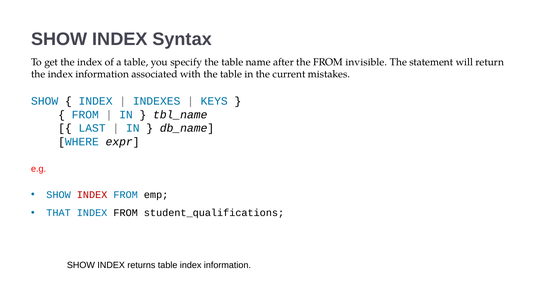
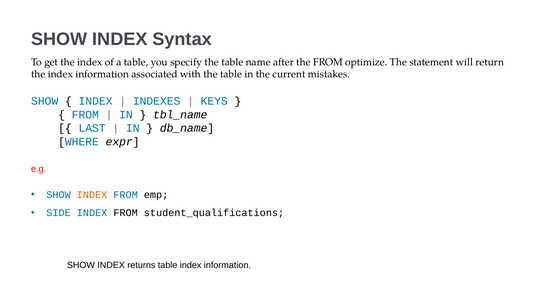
invisible: invisible -> optimize (366, 62)
INDEX colour: red -> orange (92, 195)
THAT: THAT -> SIDE (59, 213)
